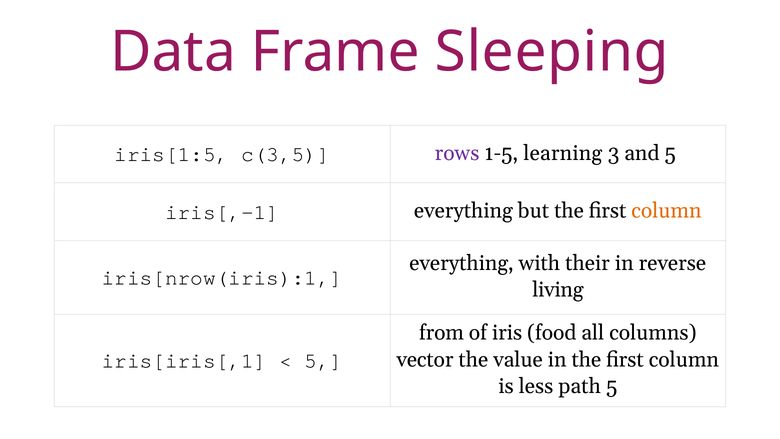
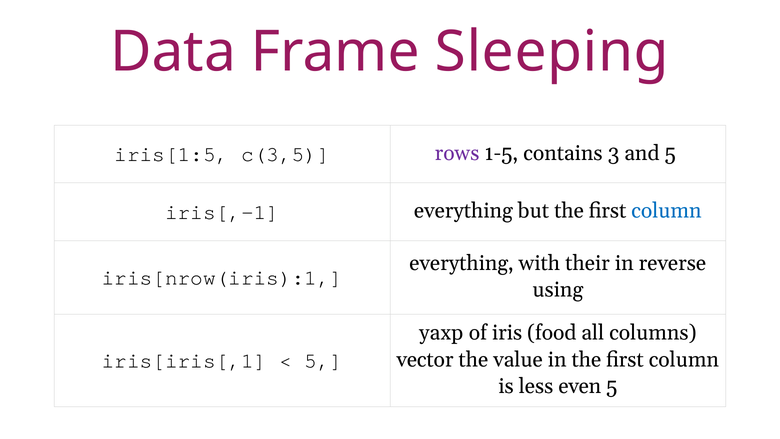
learning: learning -> contains (563, 153)
column colour: orange -> blue (666, 211)
living: living -> using (558, 290)
from: from -> yaxp (441, 333)
path: path -> even (580, 386)
